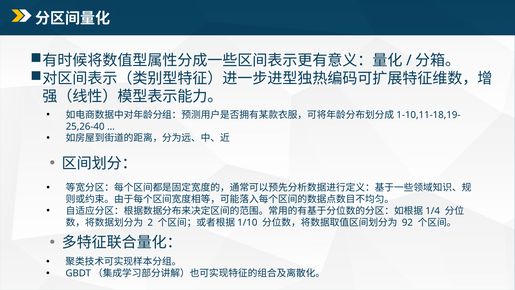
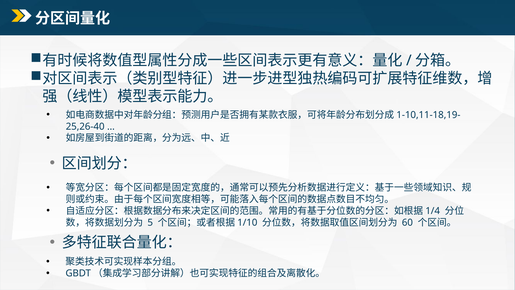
2: 2 -> 5 (150, 222)
92: 92 -> 60 (407, 222)
